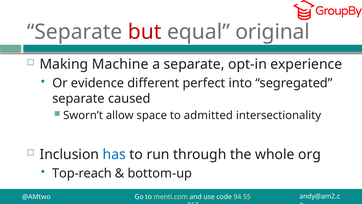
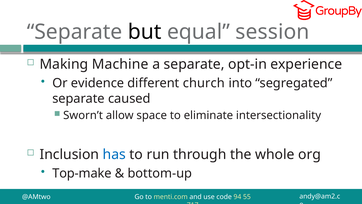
but colour: red -> black (145, 32)
original: original -> session (272, 32)
perfect: perfect -> church (204, 83)
admitted: admitted -> eliminate (208, 115)
Top-reach: Top-reach -> Top-make (82, 173)
